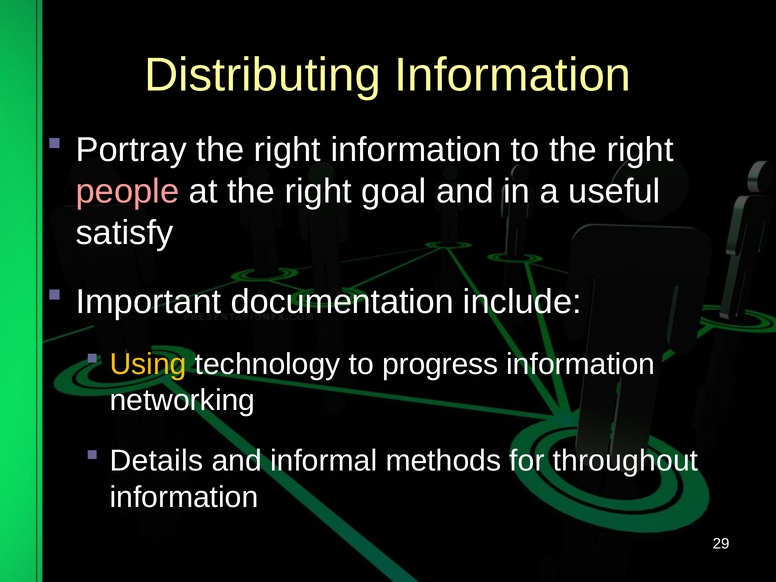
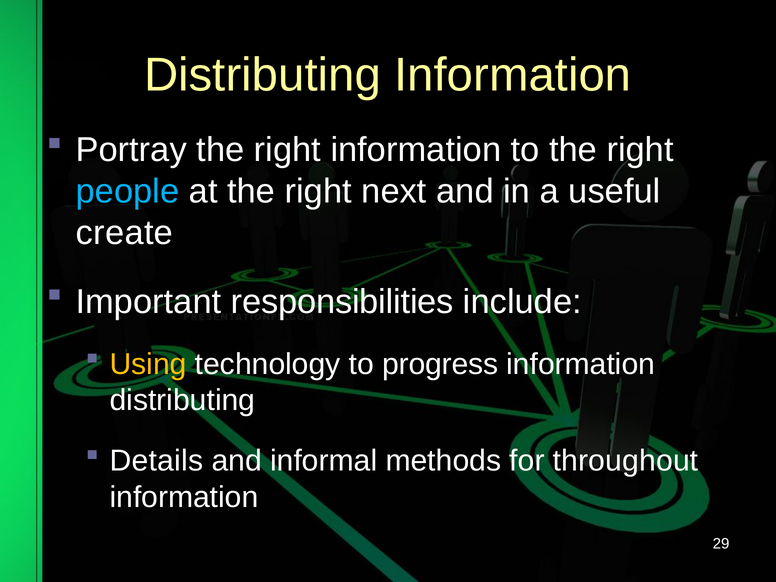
people colour: pink -> light blue (127, 191)
goal: goal -> next (394, 191)
satisfy: satisfy -> create (124, 233)
documentation: documentation -> responsibilities (342, 302)
networking: networking -> distributing (182, 401)
